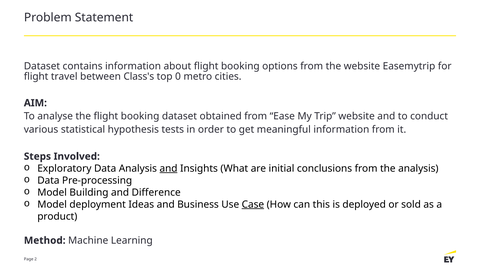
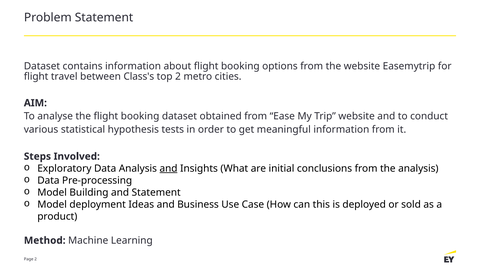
top 0: 0 -> 2 (178, 77)
and Difference: Difference -> Statement (156, 192)
Case underline: present -> none (253, 204)
